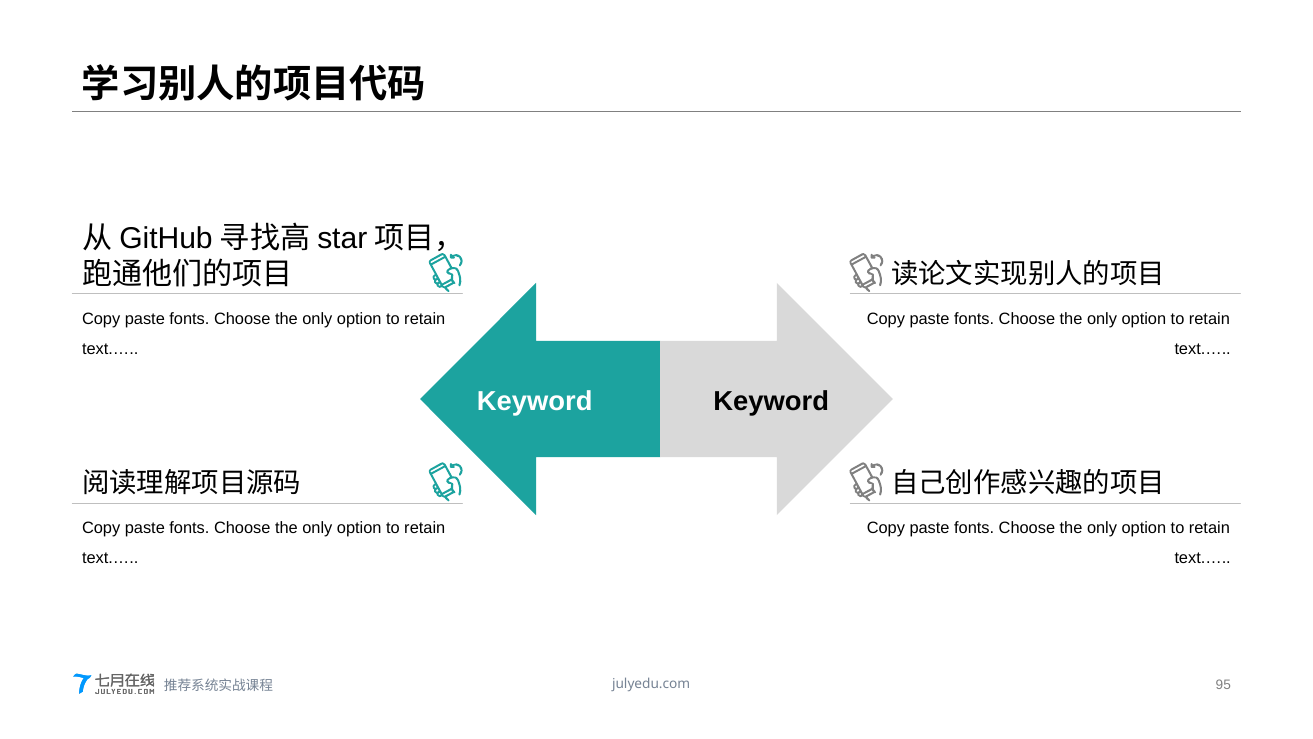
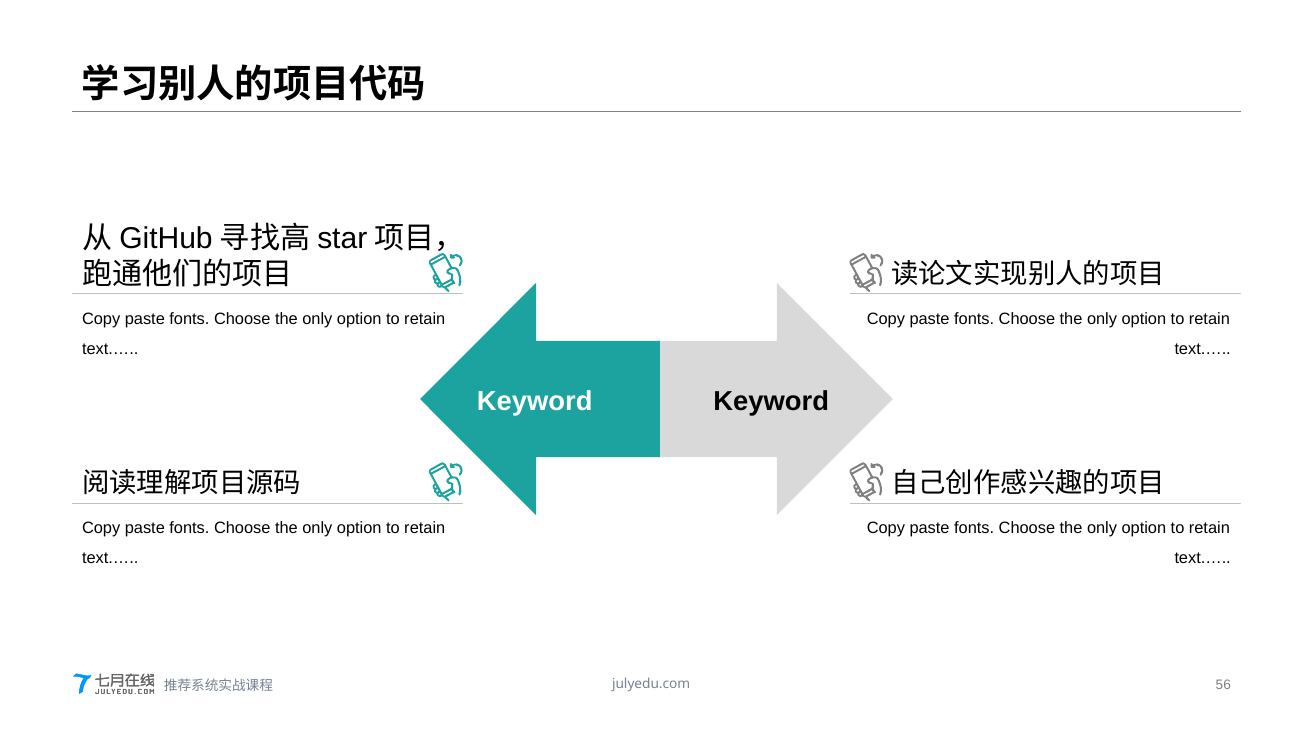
95: 95 -> 56 (1223, 684)
